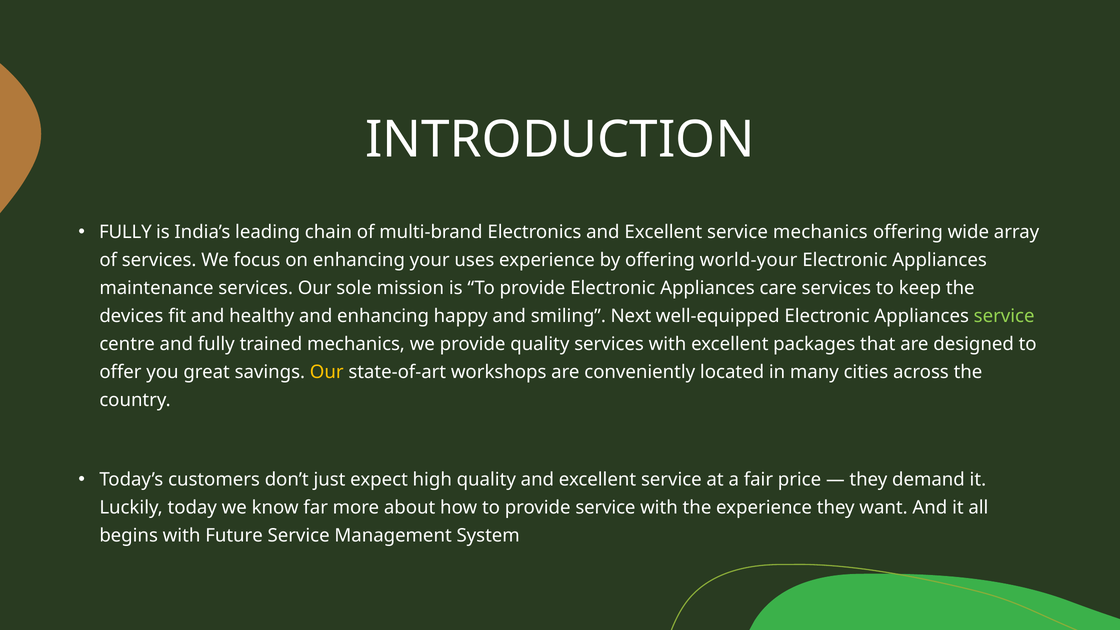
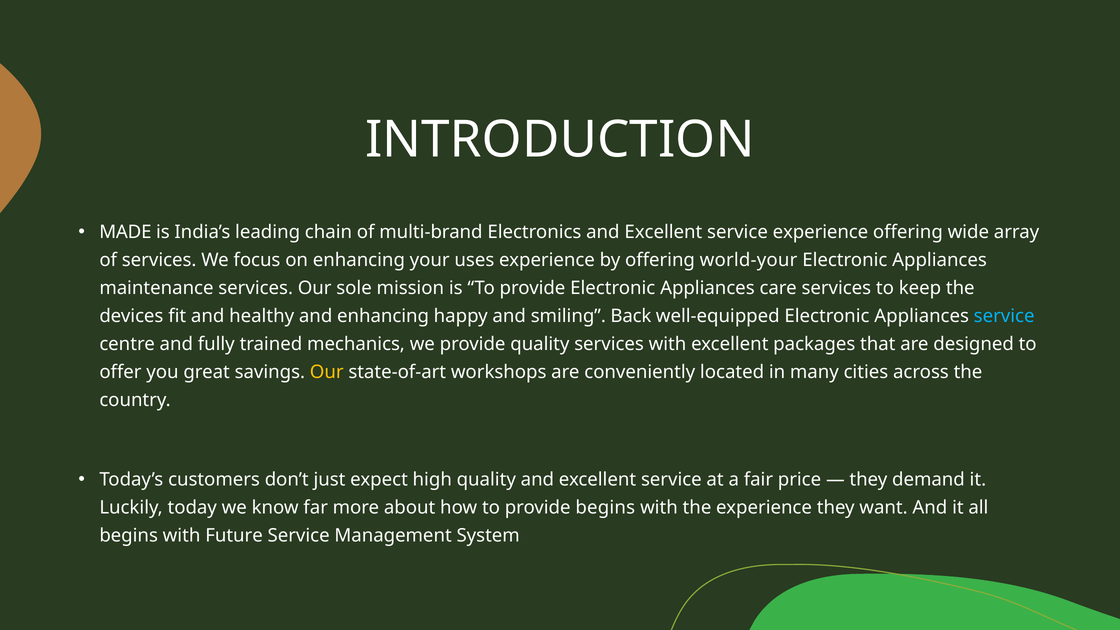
FULLY: FULLY -> MADE (125, 232)
service mechanics: mechanics -> experience (820, 232)
Next: Next -> Back (631, 316)
service colour: light green -> light blue (1004, 316)
provide service: service -> begins (605, 507)
